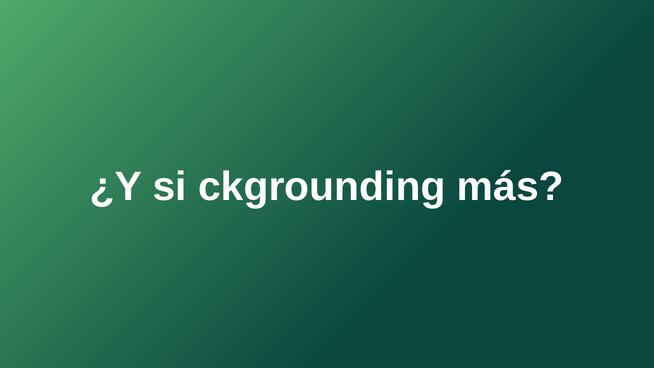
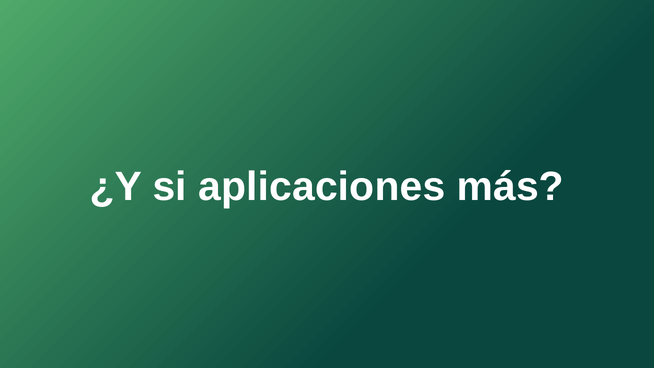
ckgrounding: ckgrounding -> aplicaciones (322, 187)
